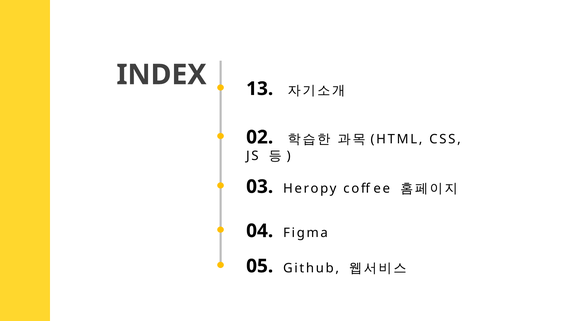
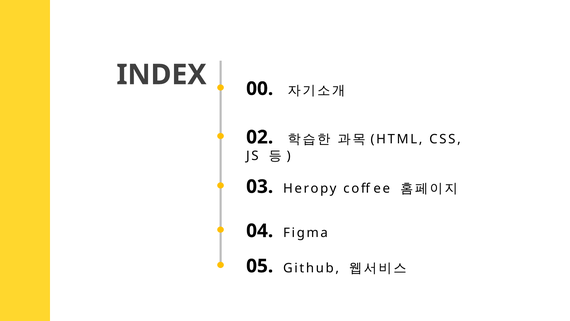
13: 13 -> 00 (260, 89)
